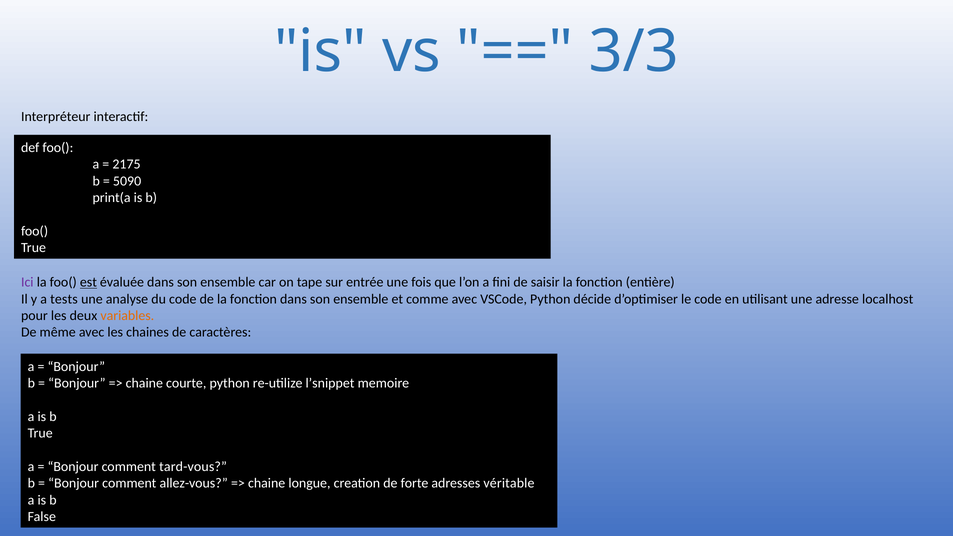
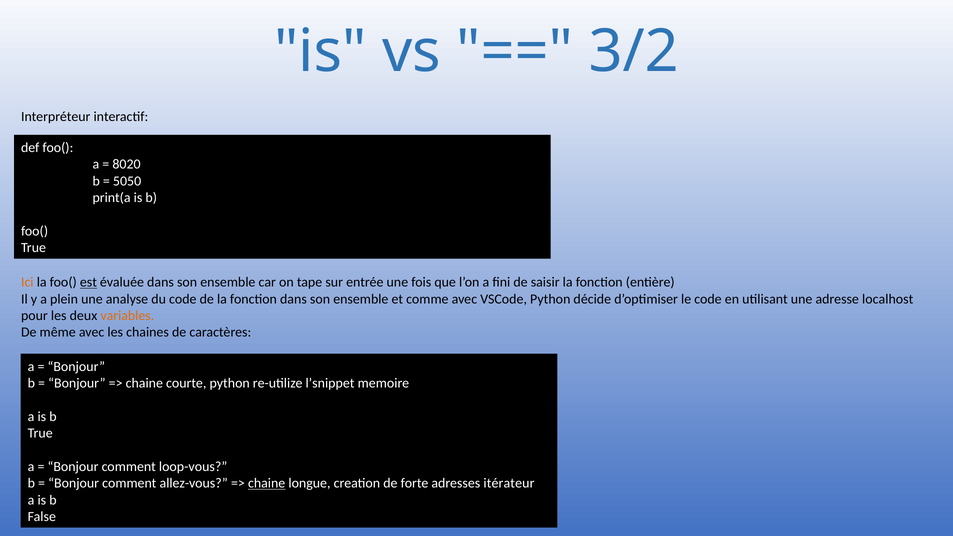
3/3: 3/3 -> 3/2 (634, 51)
2175: 2175 -> 8020 (127, 164)
5090: 5090 -> 5050 (127, 181)
Ici colour: purple -> orange (27, 282)
tests: tests -> plein (64, 299)
tard-vous: tard-vous -> loop-vous (193, 467)
chaine underline: none -> present (267, 483)
véritable: véritable -> itérateur (509, 483)
